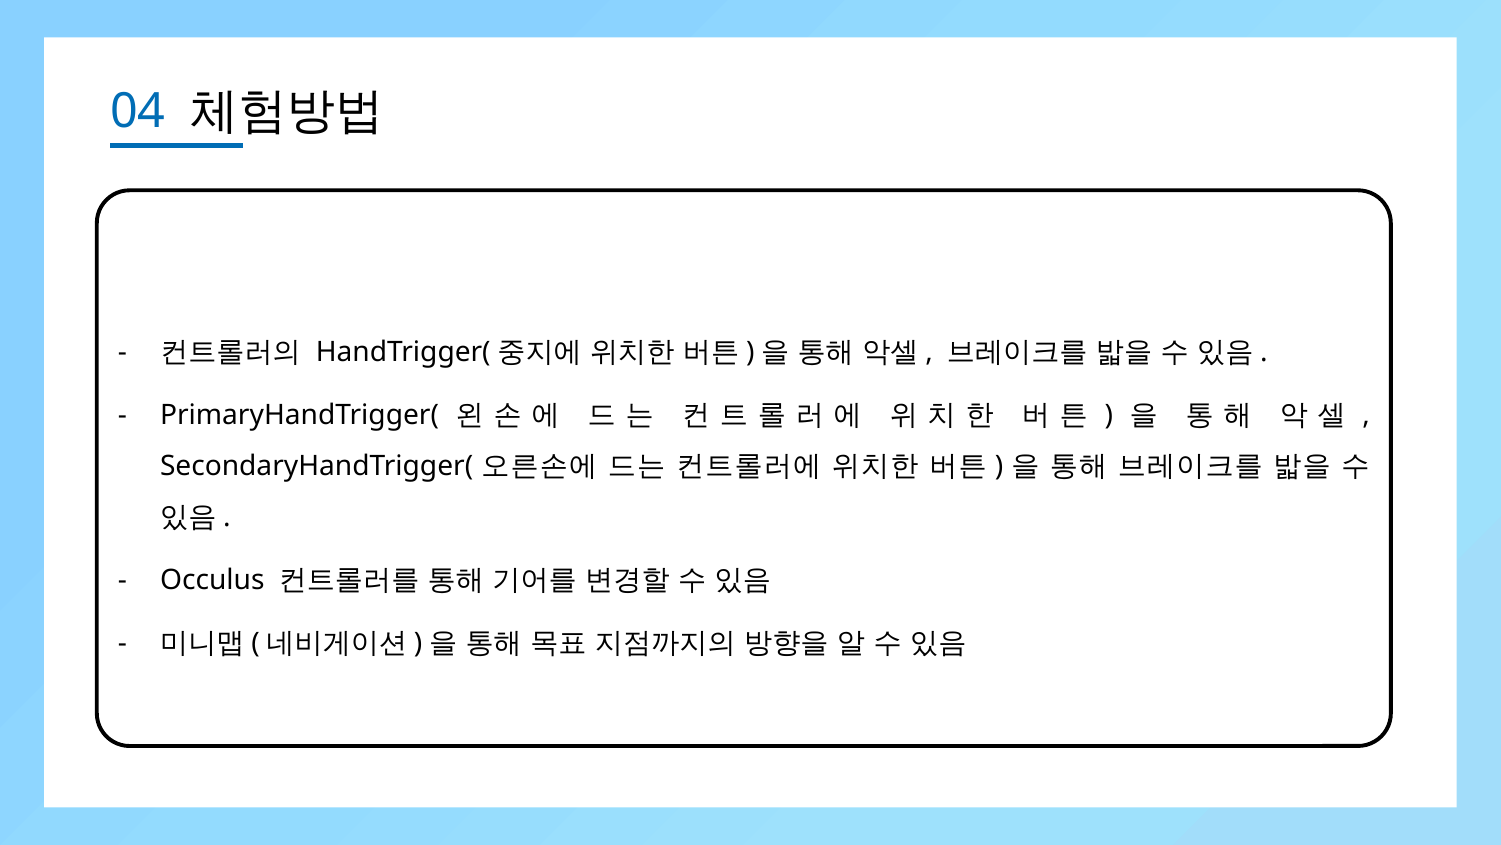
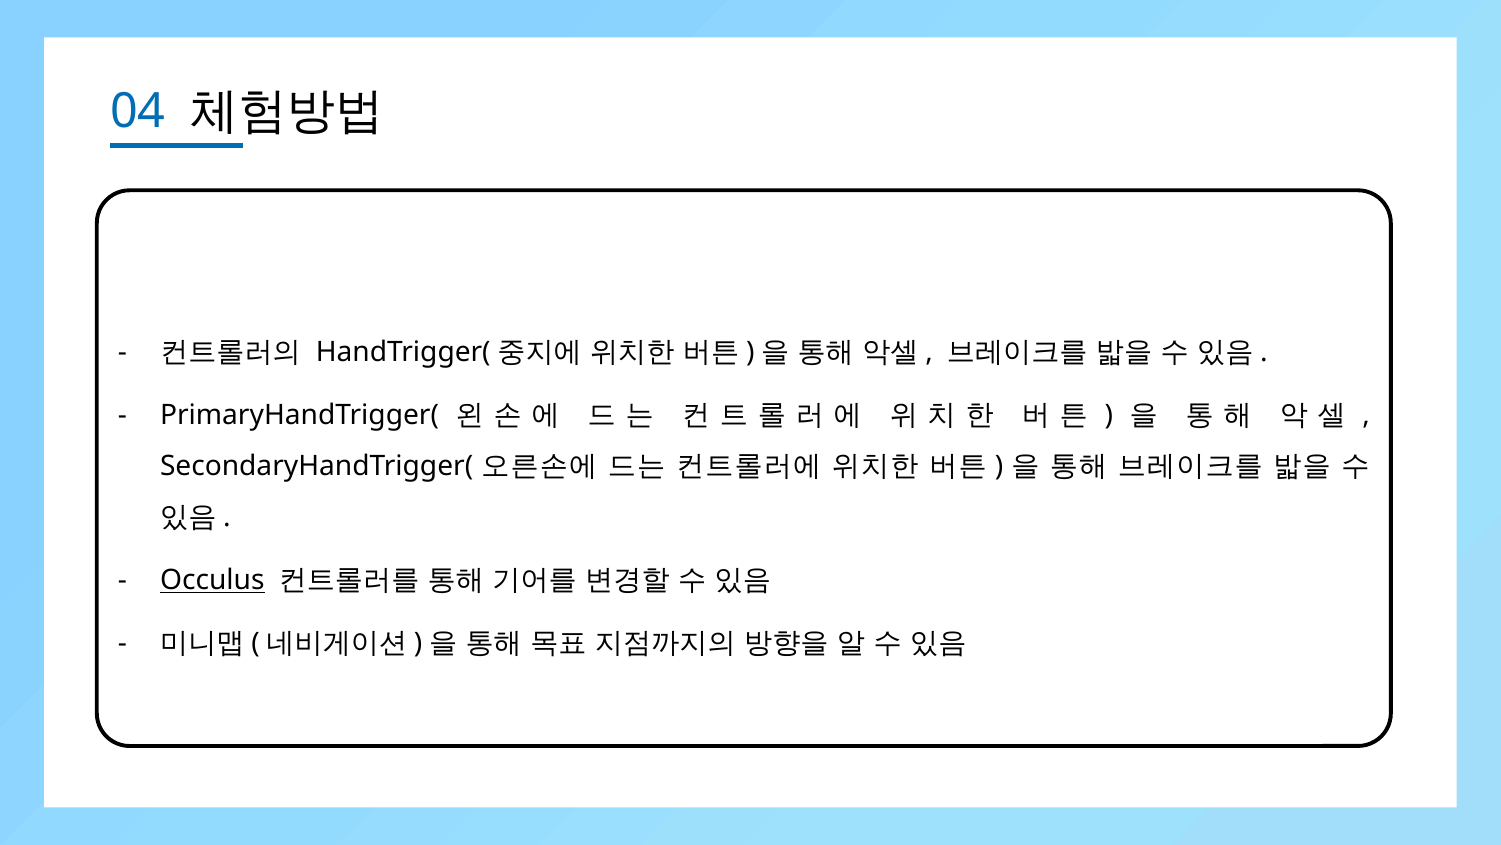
Occulus underline: none -> present (212, 580)
